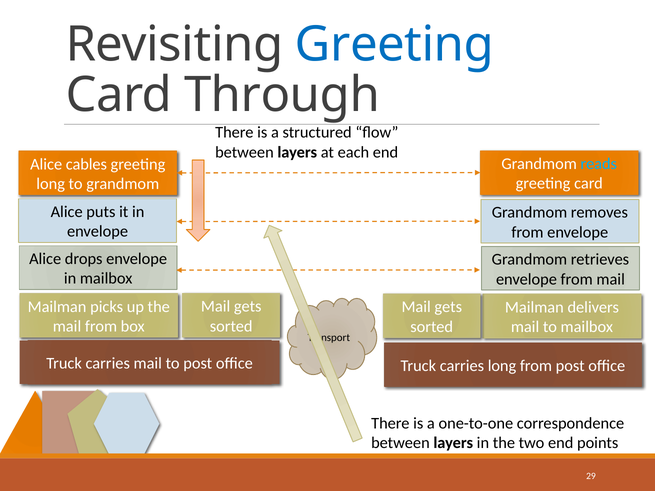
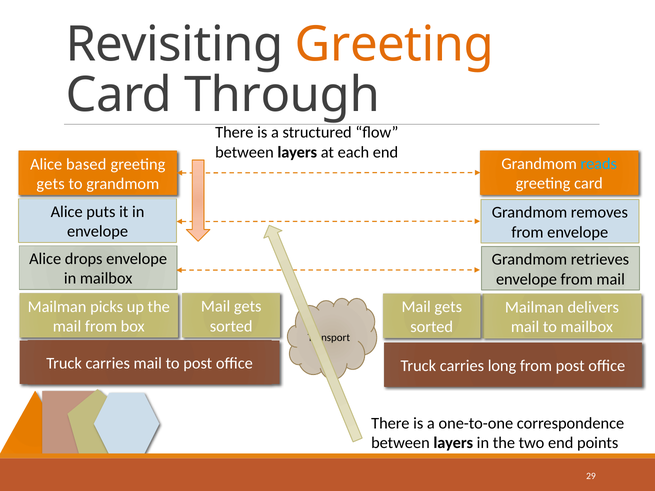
Greeting colour: blue -> orange (394, 45)
cables: cables -> based (86, 164)
long: long -> gets (51, 184)
